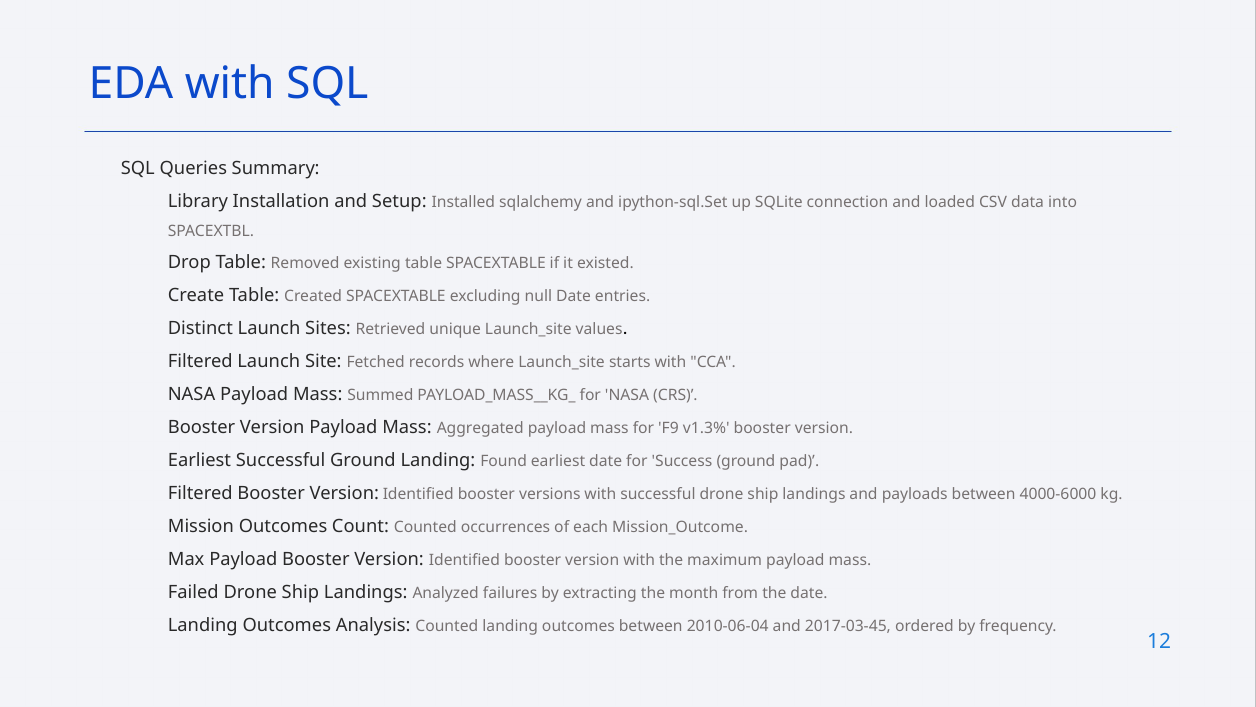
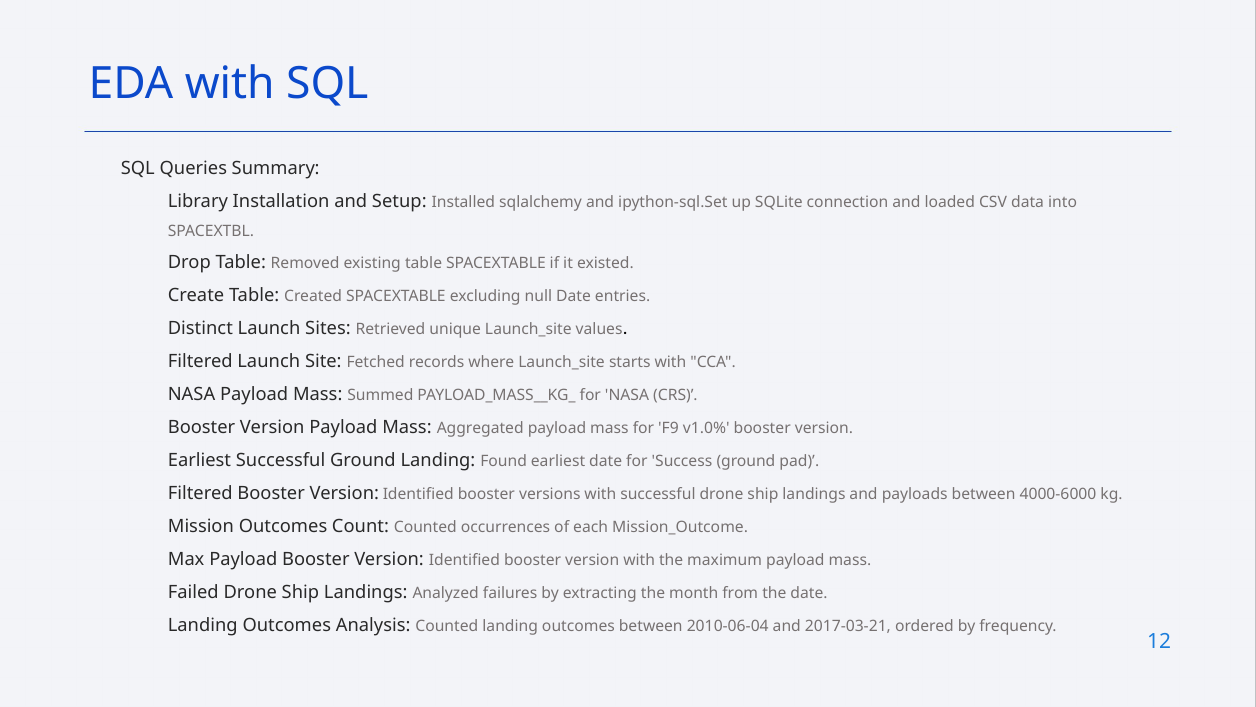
v1.3%: v1.3% -> v1.0% (706, 428)
2017-03-45: 2017-03-45 -> 2017-03-21 (848, 626)
